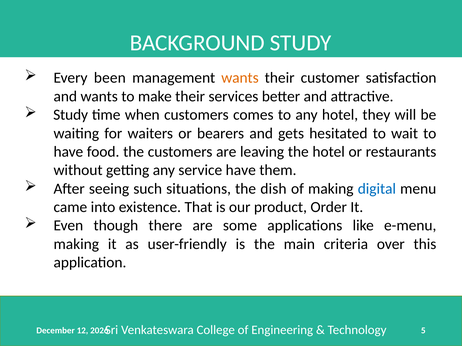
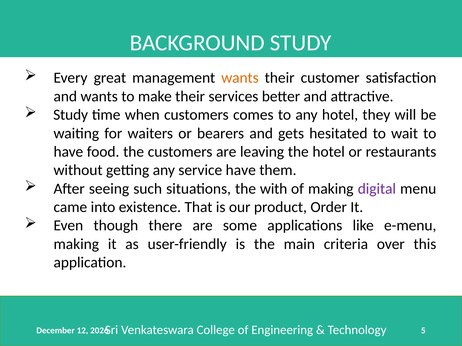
been: been -> great (110, 78)
dish: dish -> with (274, 189)
digital colour: blue -> purple (377, 189)
